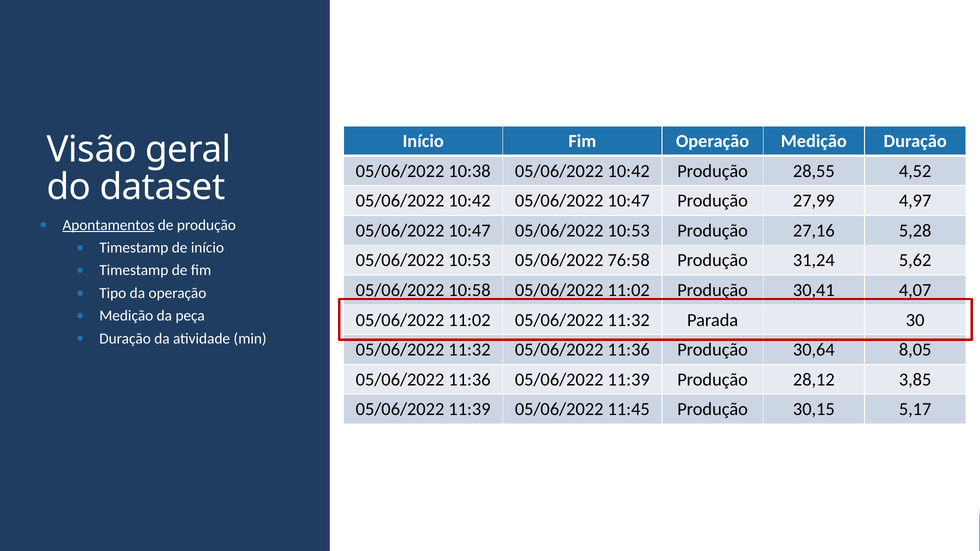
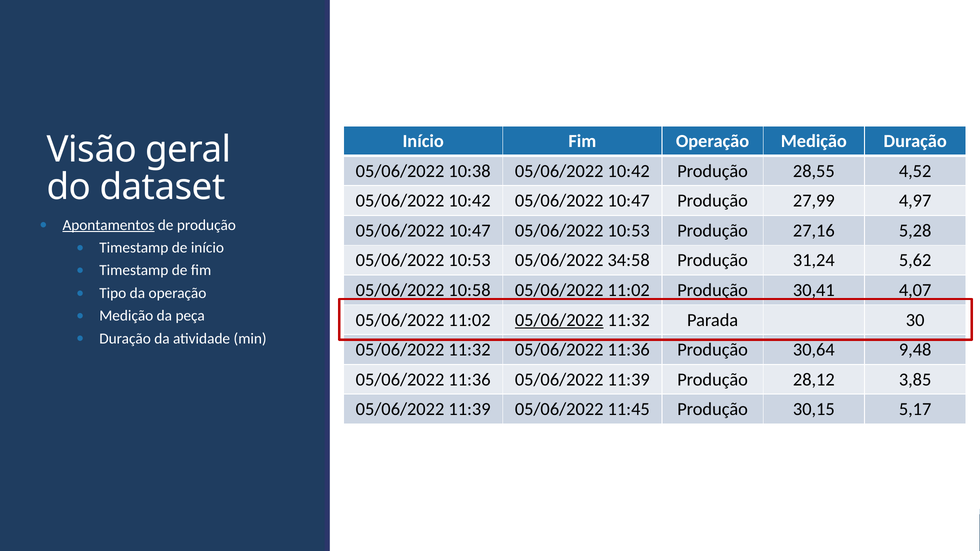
76:58: 76:58 -> 34:58 (629, 260)
05/06/2022 underline: none -> present (559, 320)
8,05: 8,05 -> 9,48 (915, 350)
